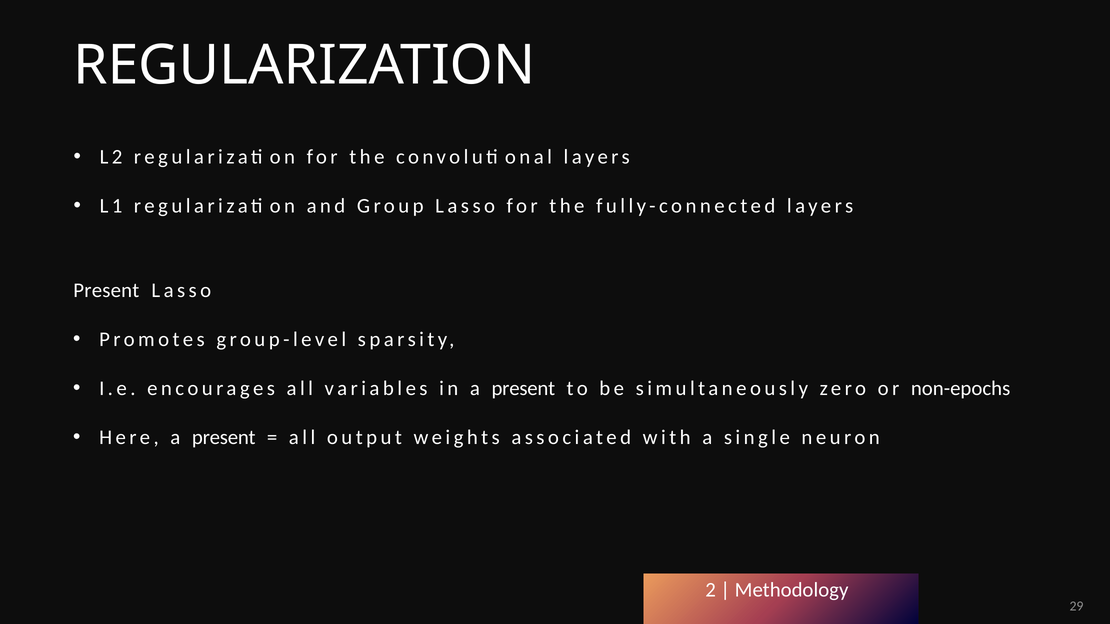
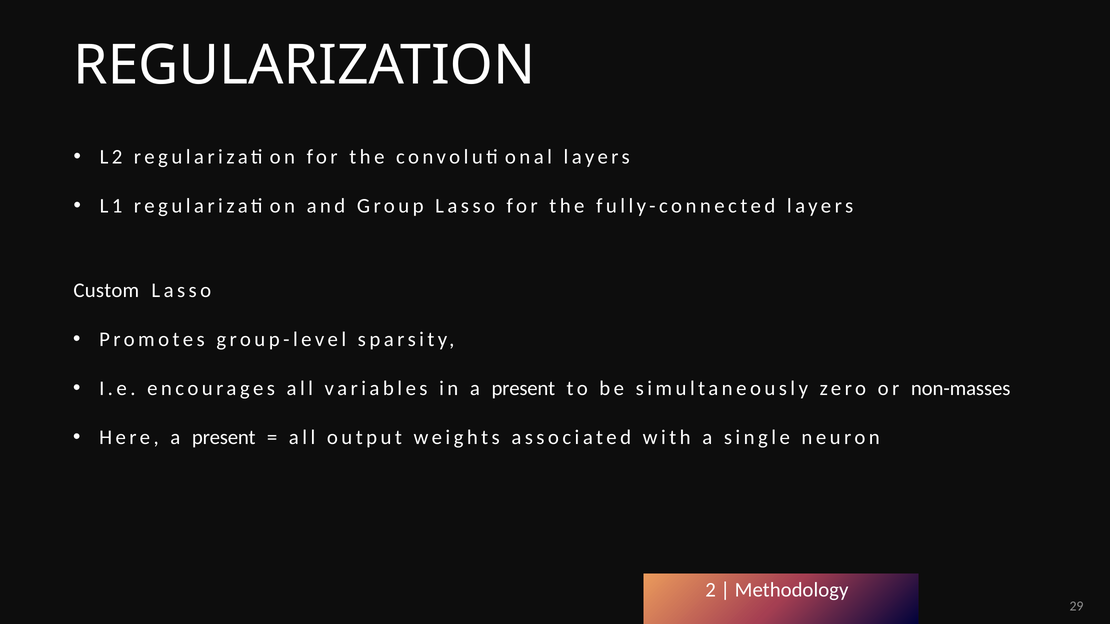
Present: Present -> Custom (106, 291)
non-epochs: non-epochs -> non-masses (961, 389)
